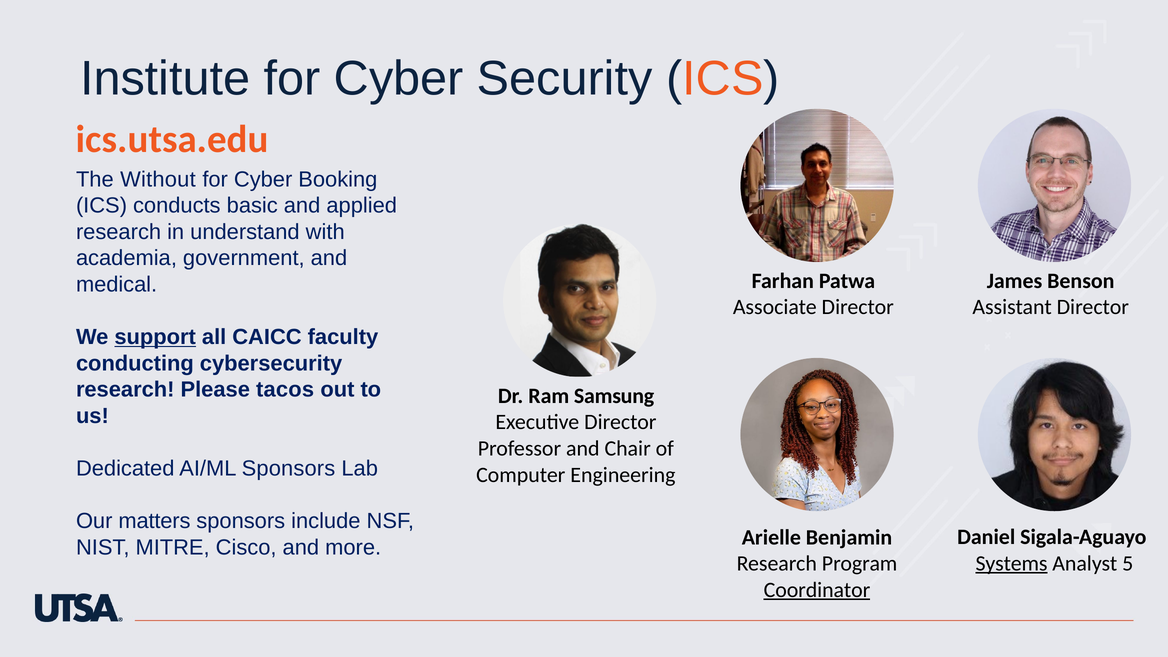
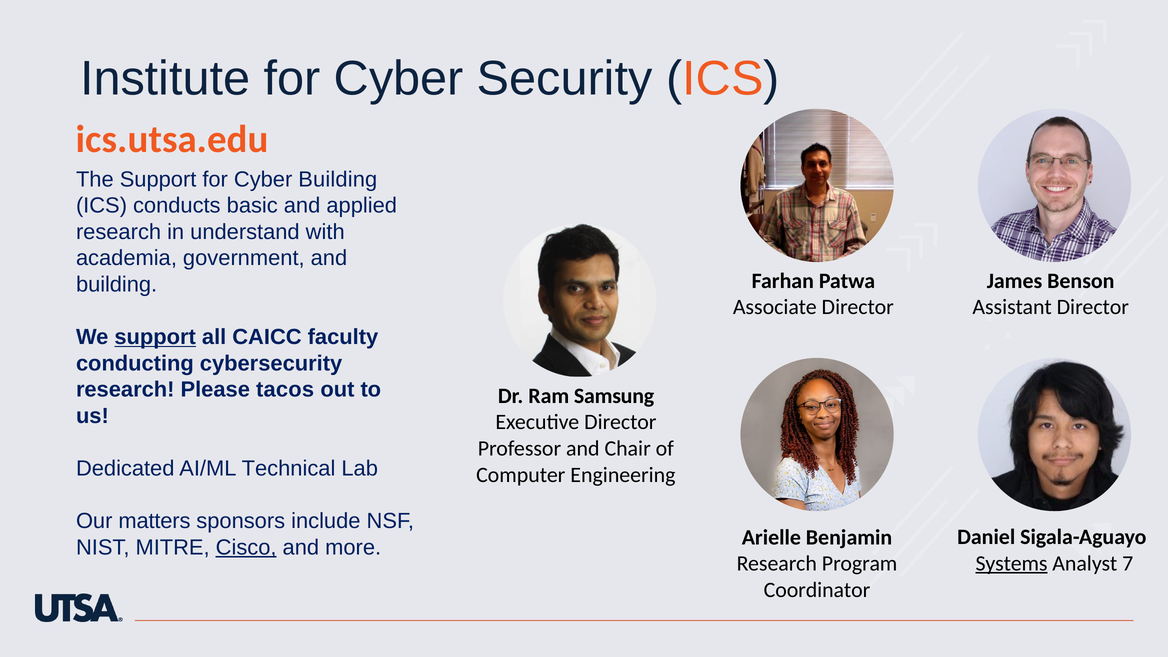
The Without: Without -> Support (158, 179)
Cyber Booking: Booking -> Building (338, 179)
medical: medical -> building (117, 284)
AI/ML Sponsors: Sponsors -> Technical (289, 468)
Cisco underline: none -> present (246, 547)
5: 5 -> 7 (1128, 563)
Coordinator underline: present -> none (817, 590)
